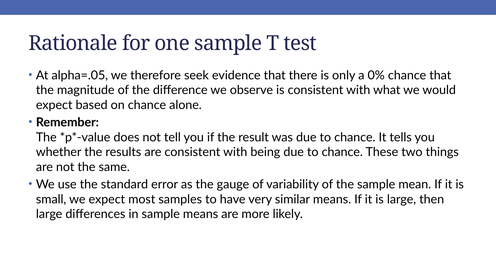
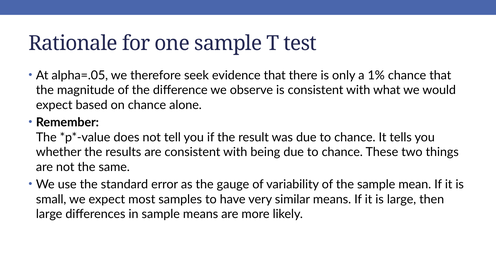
0%: 0% -> 1% (376, 75)
